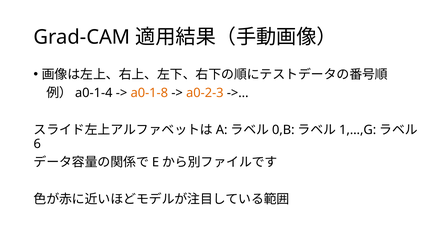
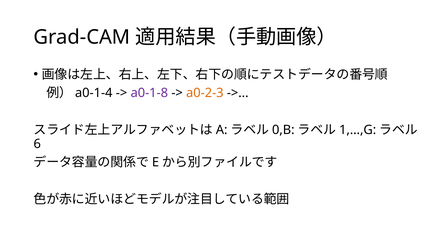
a0-1-8 colour: orange -> purple (149, 93)
